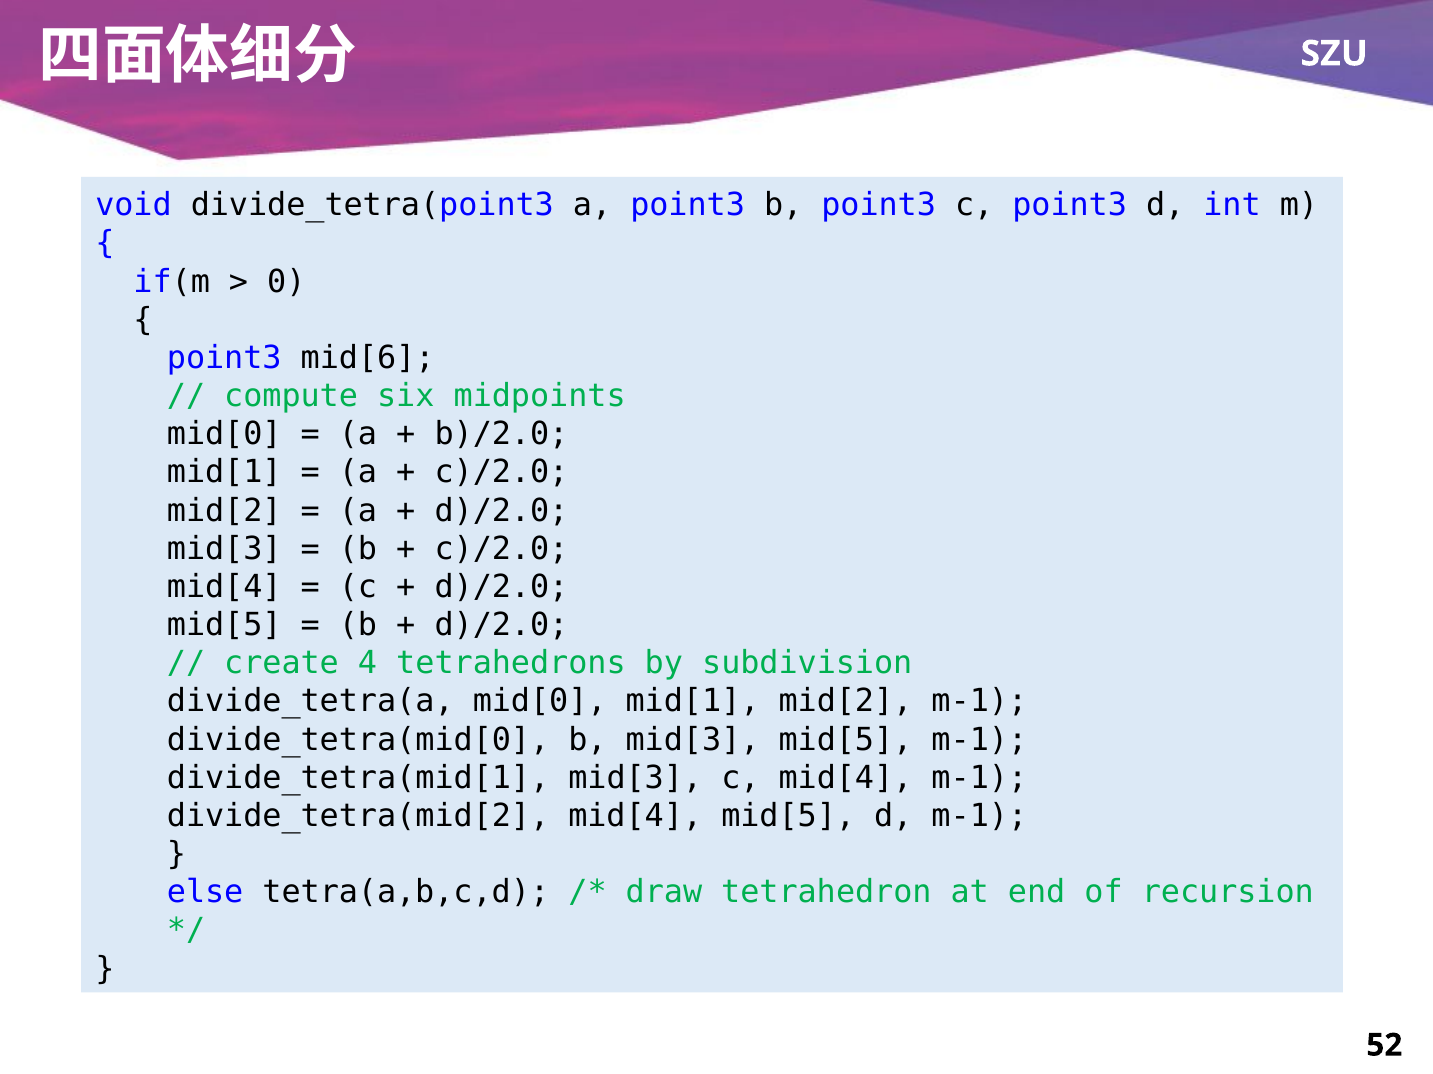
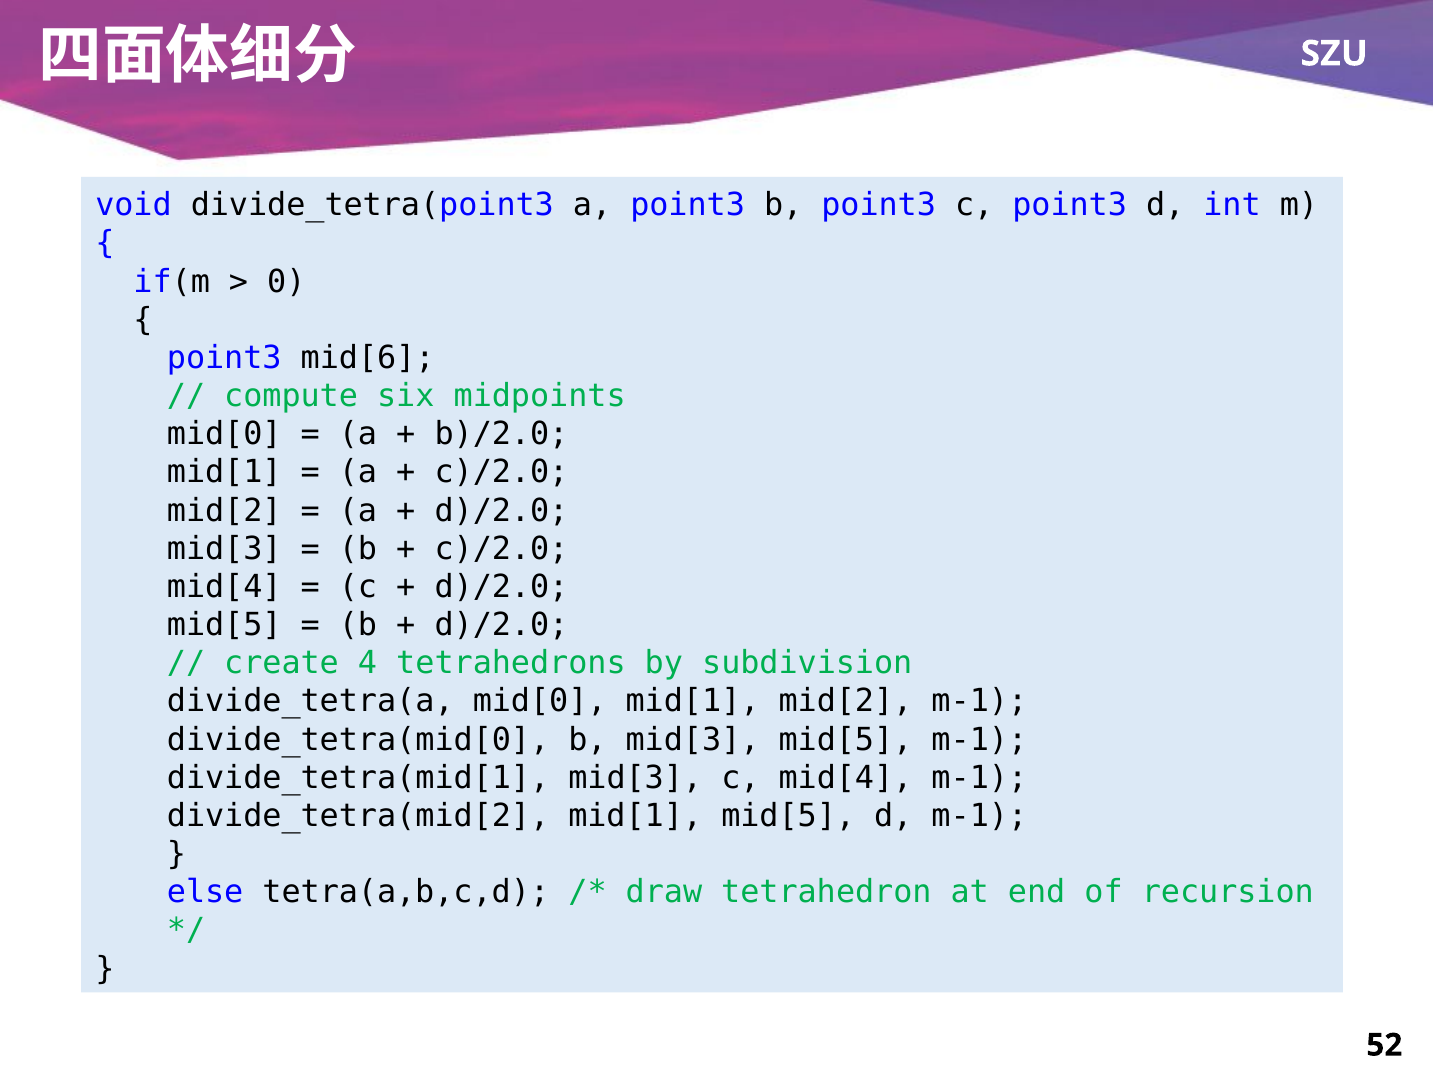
divide_tetra(mid[2 mid[4: mid[4 -> mid[1 (635, 816)
